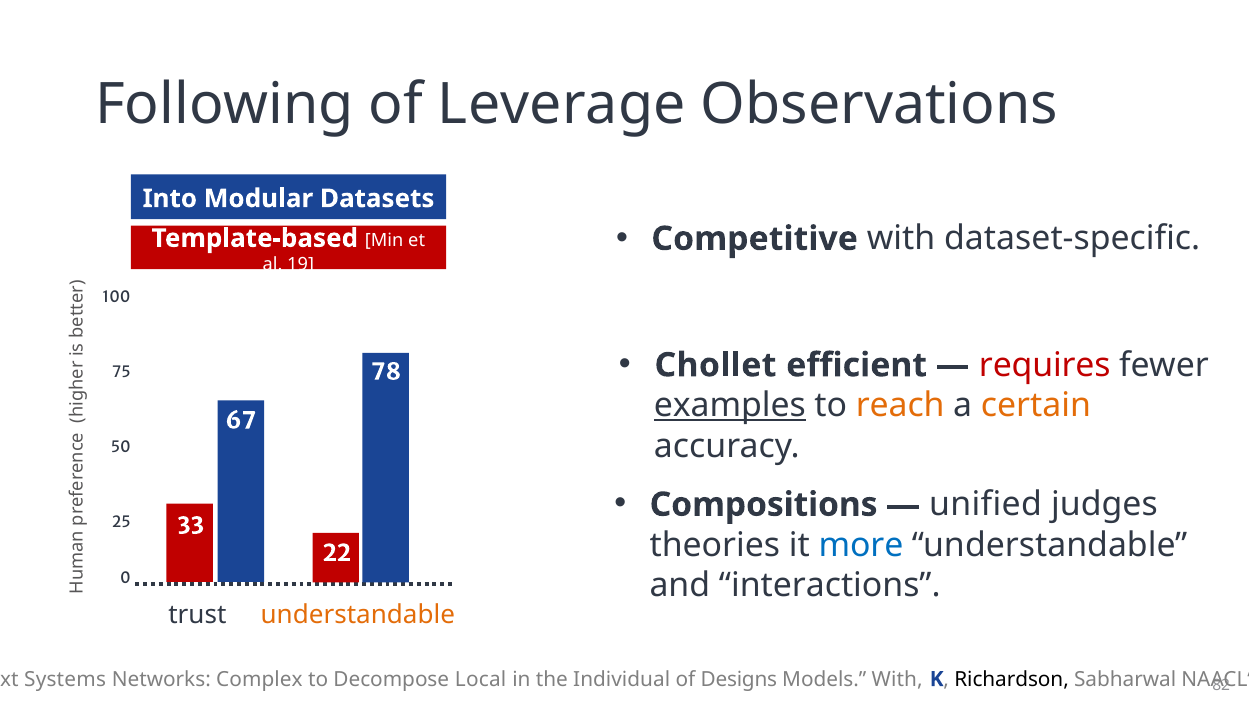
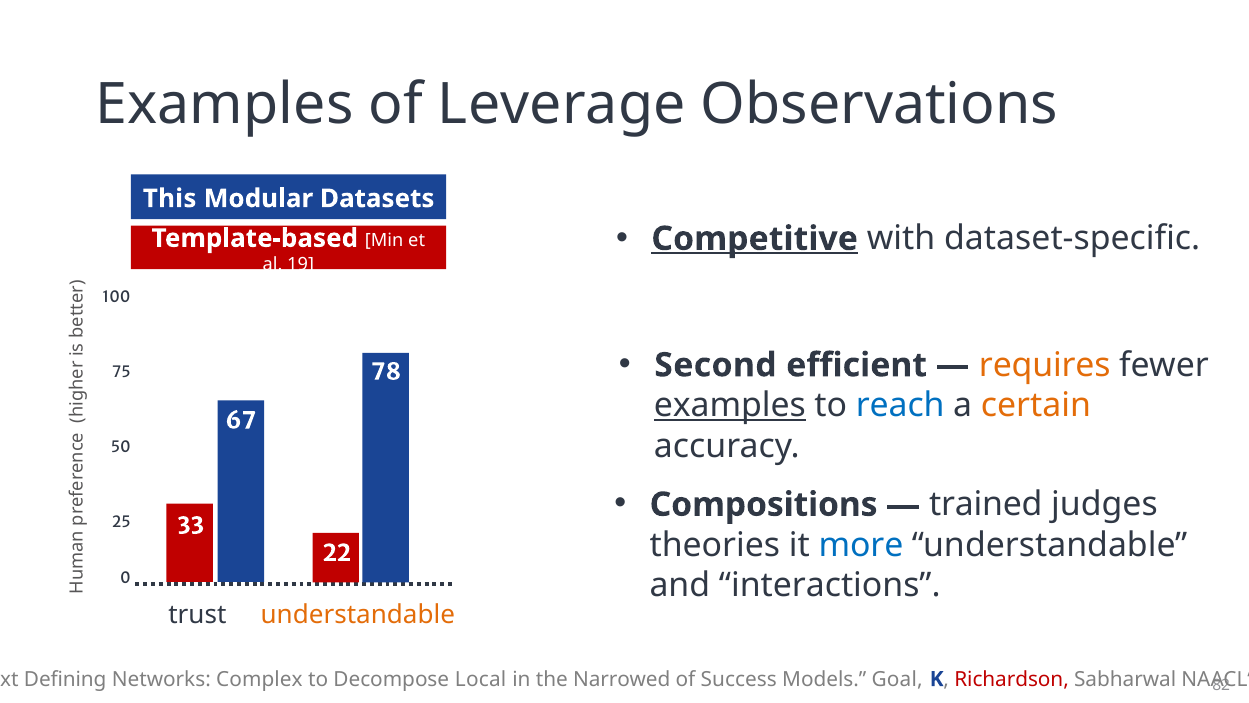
Following: Following -> Examples (224, 105)
Into: Into -> This (170, 198)
Competitive underline: none -> present (755, 239)
Chollet: Chollet -> Second (715, 365)
requires colour: red -> orange (1045, 365)
reach colour: orange -> blue (900, 406)
unified: unified -> trained (986, 504)
Systems: Systems -> Defining (65, 679)
Individual: Individual -> Narrowed (622, 679)
Designs: Designs -> Success (739, 679)
Models With: With -> Goal (897, 679)
Richardson colour: black -> red (1012, 679)
